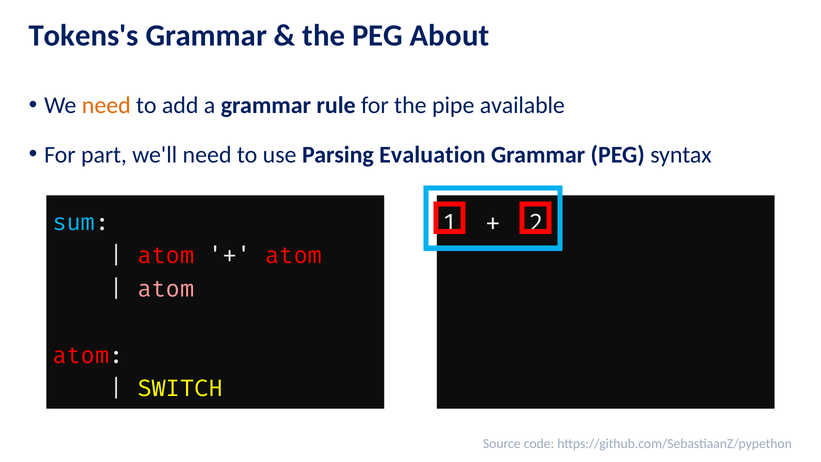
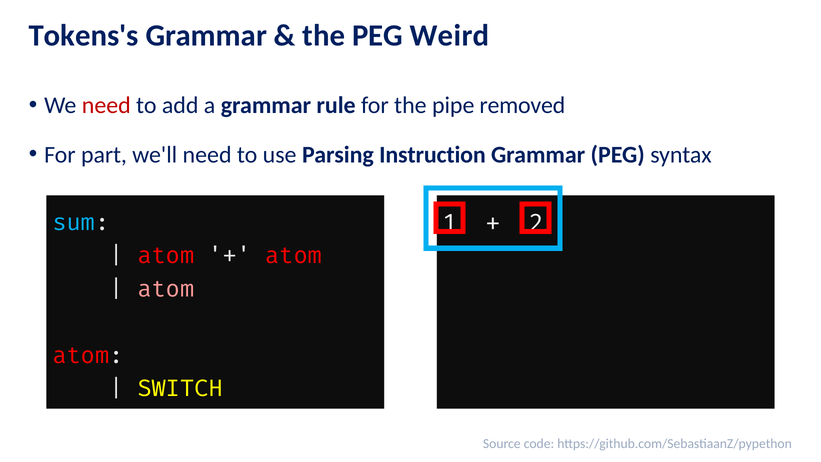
About: About -> Weird (450, 36)
need colour: orange -> red (106, 105)
available: available -> removed (522, 105)
Evaluation: Evaluation -> Instruction (432, 155)
